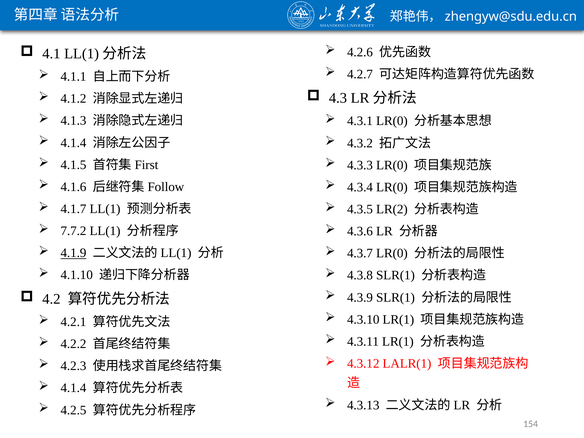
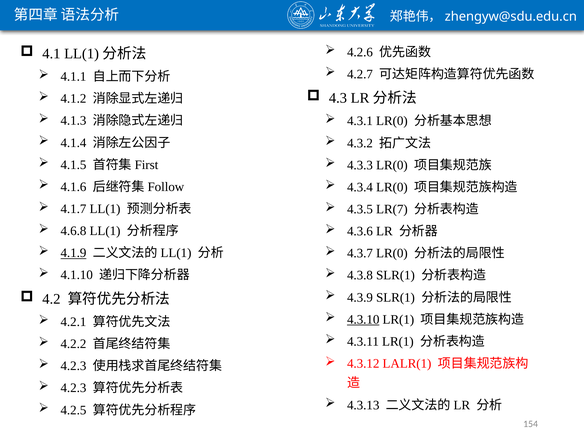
LR(2: LR(2 -> LR(7 (392, 209)
7.7.2: 7.7.2 -> 4.6.8 (73, 231)
4.3.10 underline: none -> present (363, 319)
4.1.4: 4.1.4 -> 4.2.3 (73, 388)
